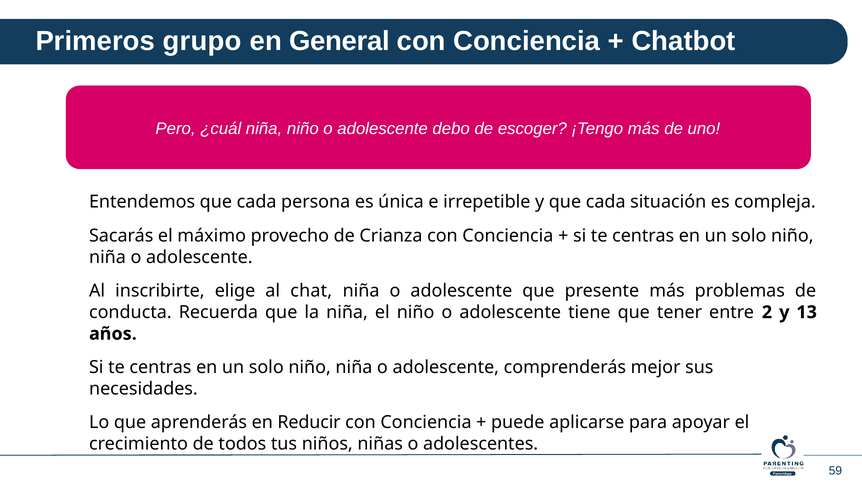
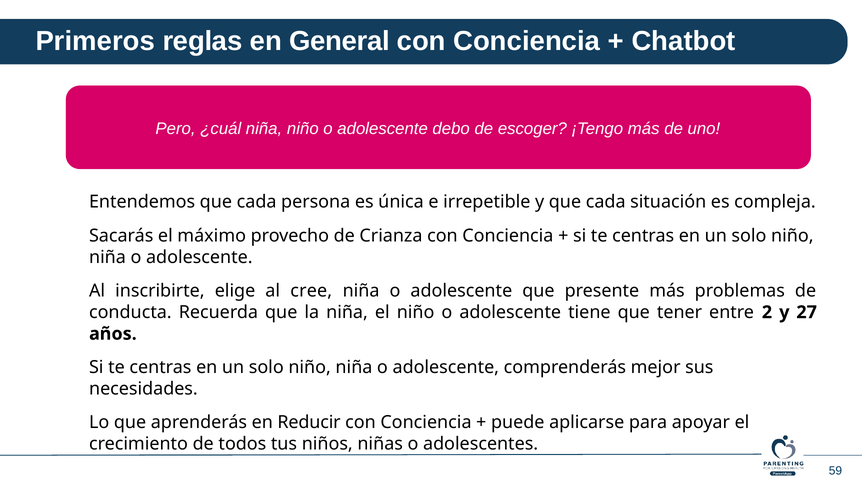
grupo: grupo -> reglas (202, 41)
chat: chat -> cree (311, 291)
13: 13 -> 27 (807, 312)
